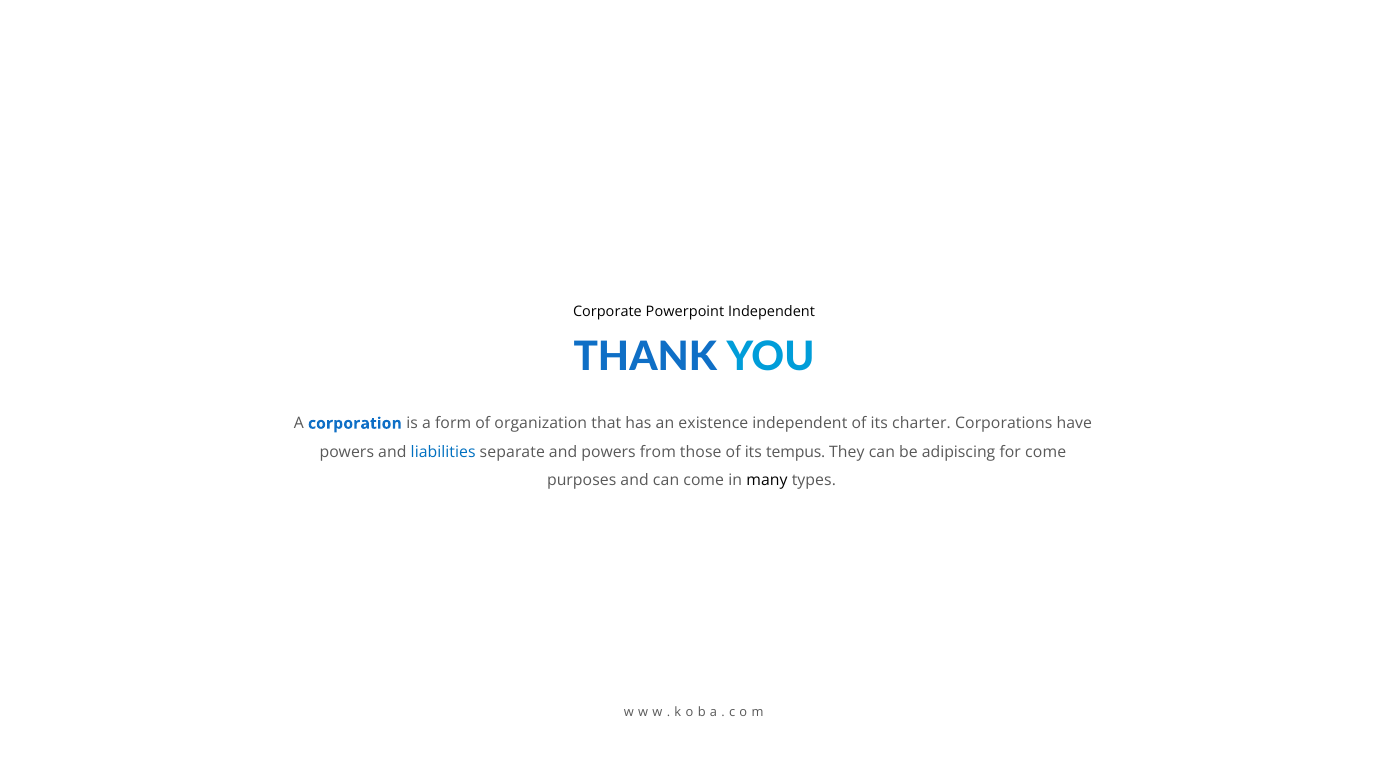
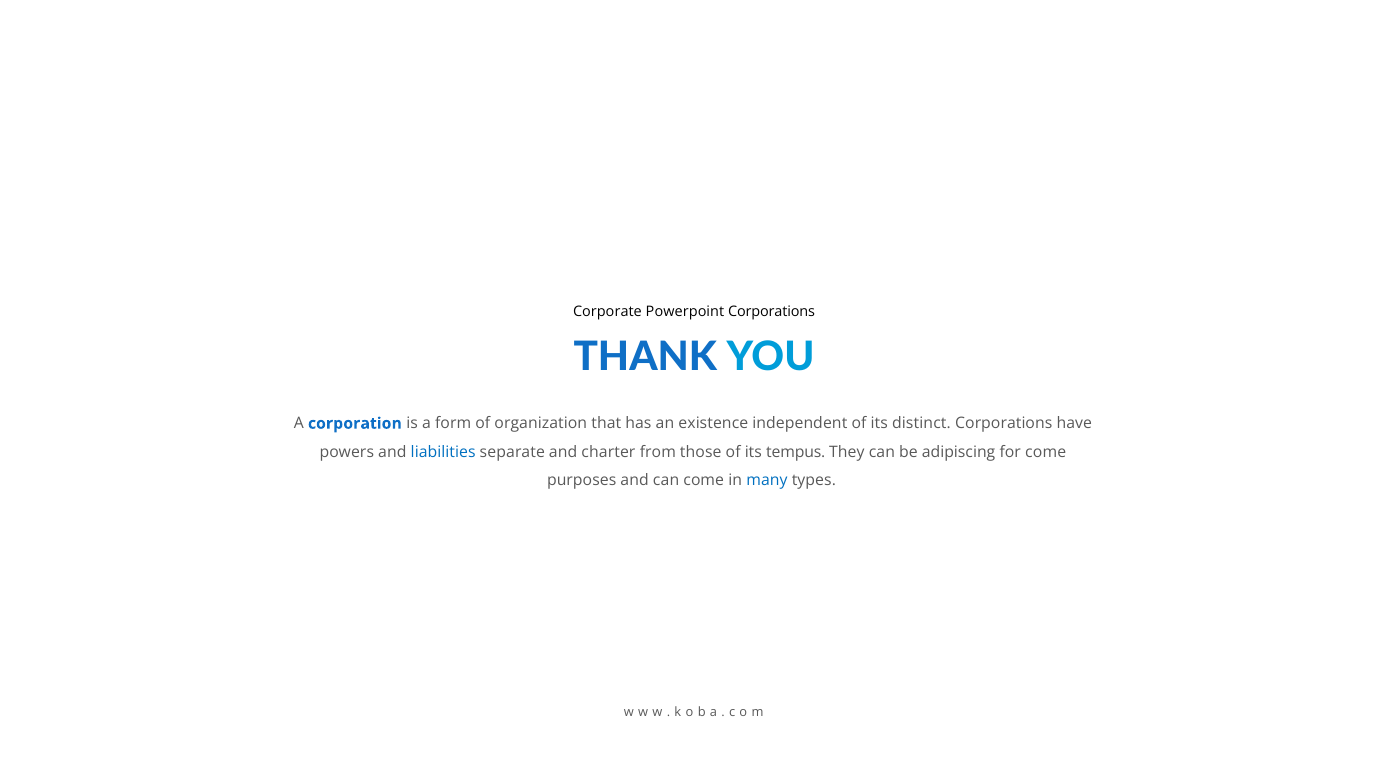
Powerpoint Independent: Independent -> Corporations (772, 311)
charter: charter -> distinct (921, 423)
and powers: powers -> charter (608, 452)
many colour: black -> blue (767, 480)
